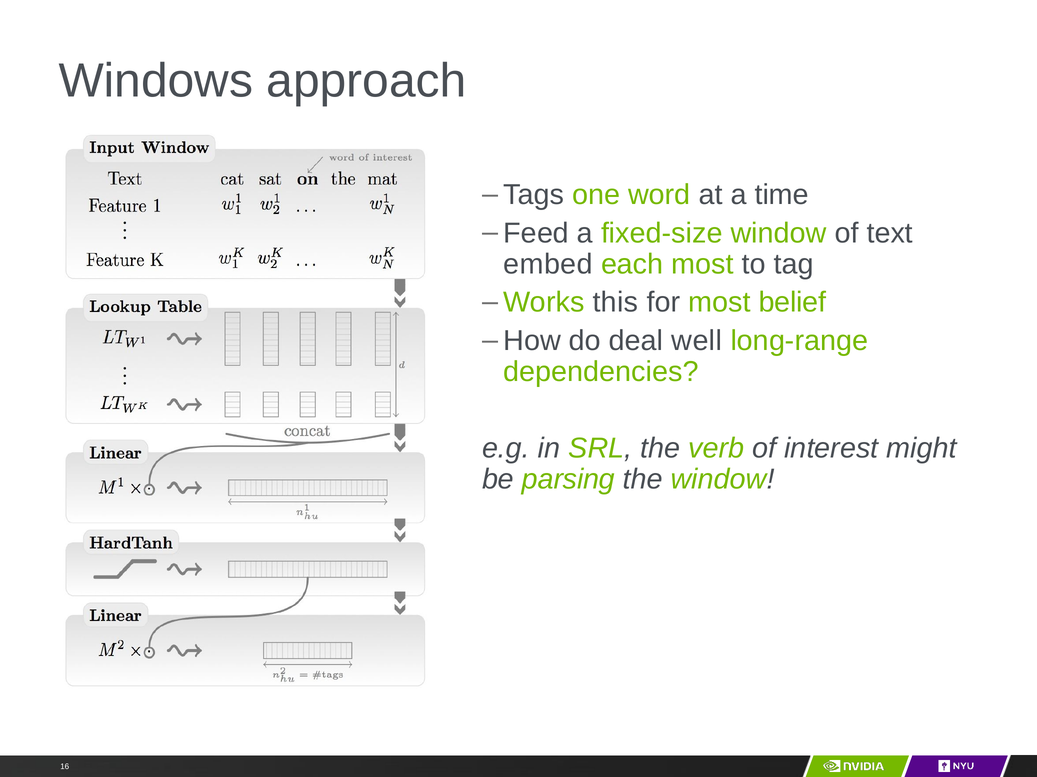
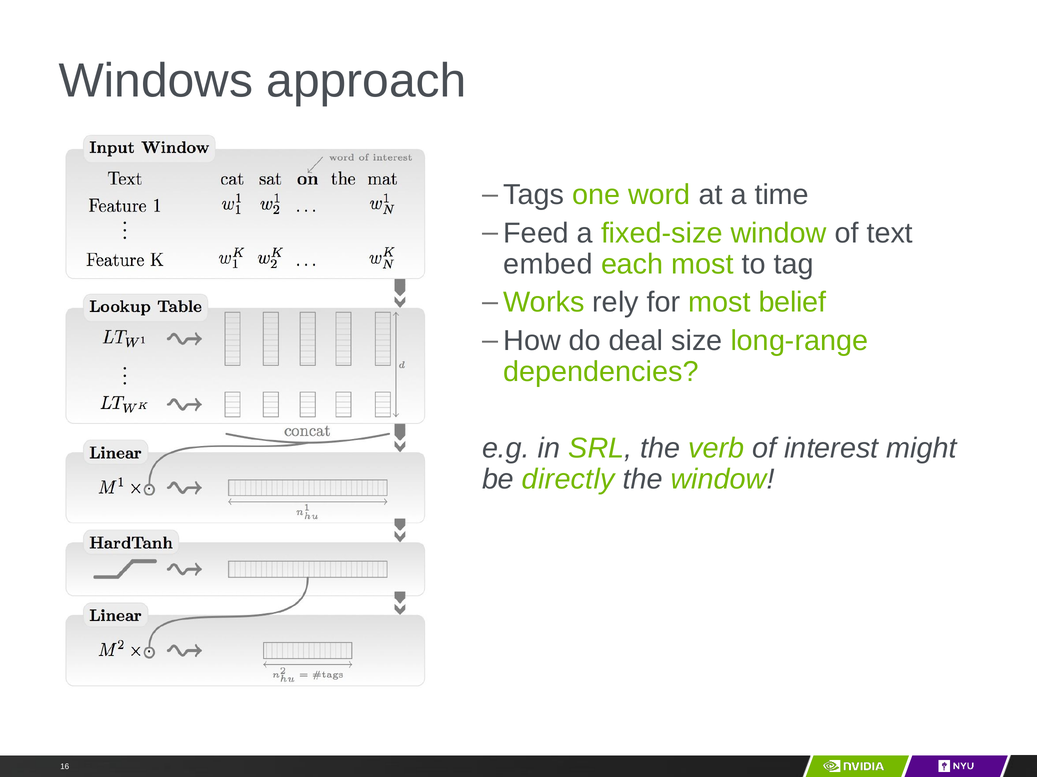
this: this -> rely (616, 303)
well: well -> size (697, 341)
parsing: parsing -> directly (568, 480)
